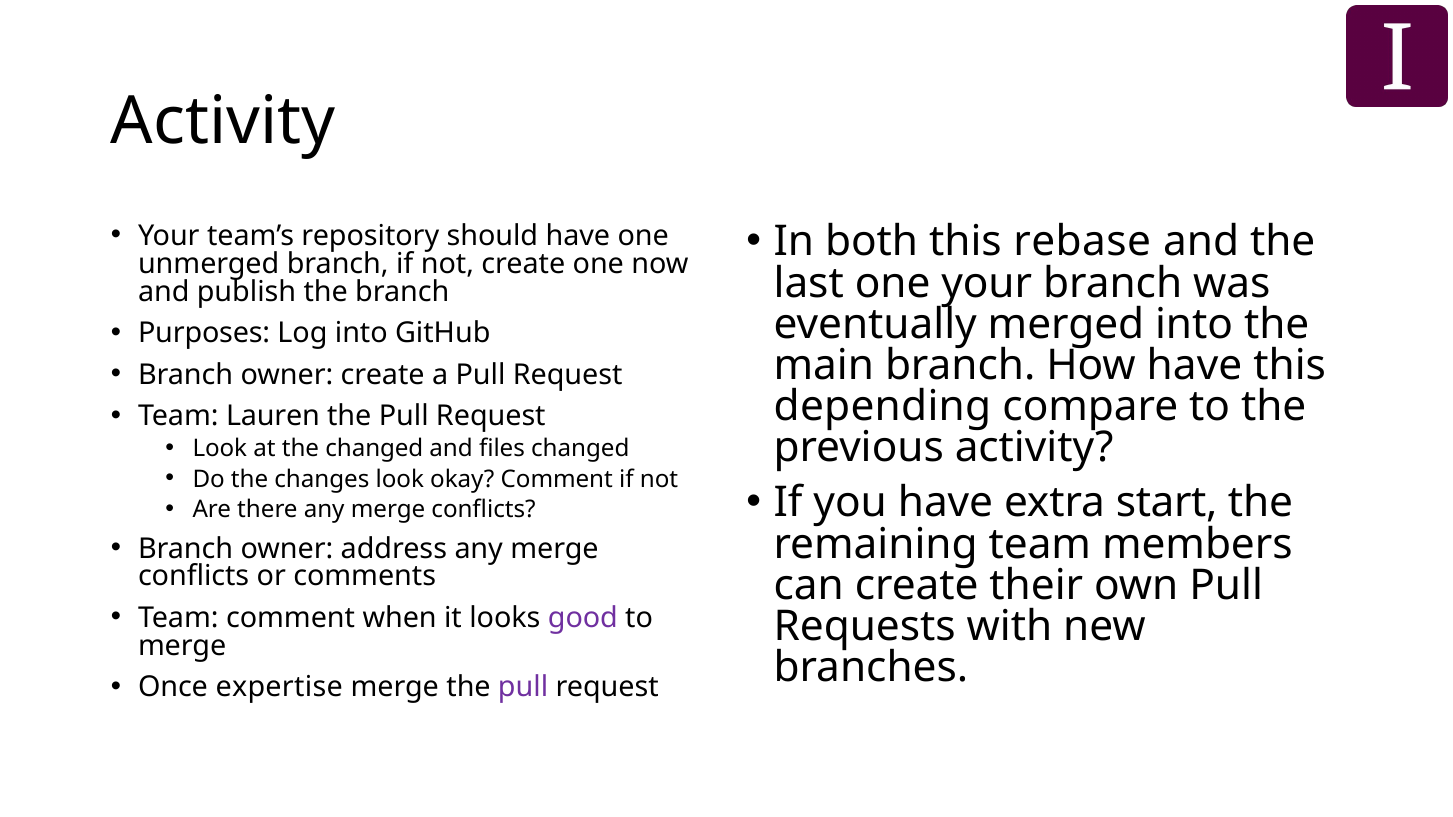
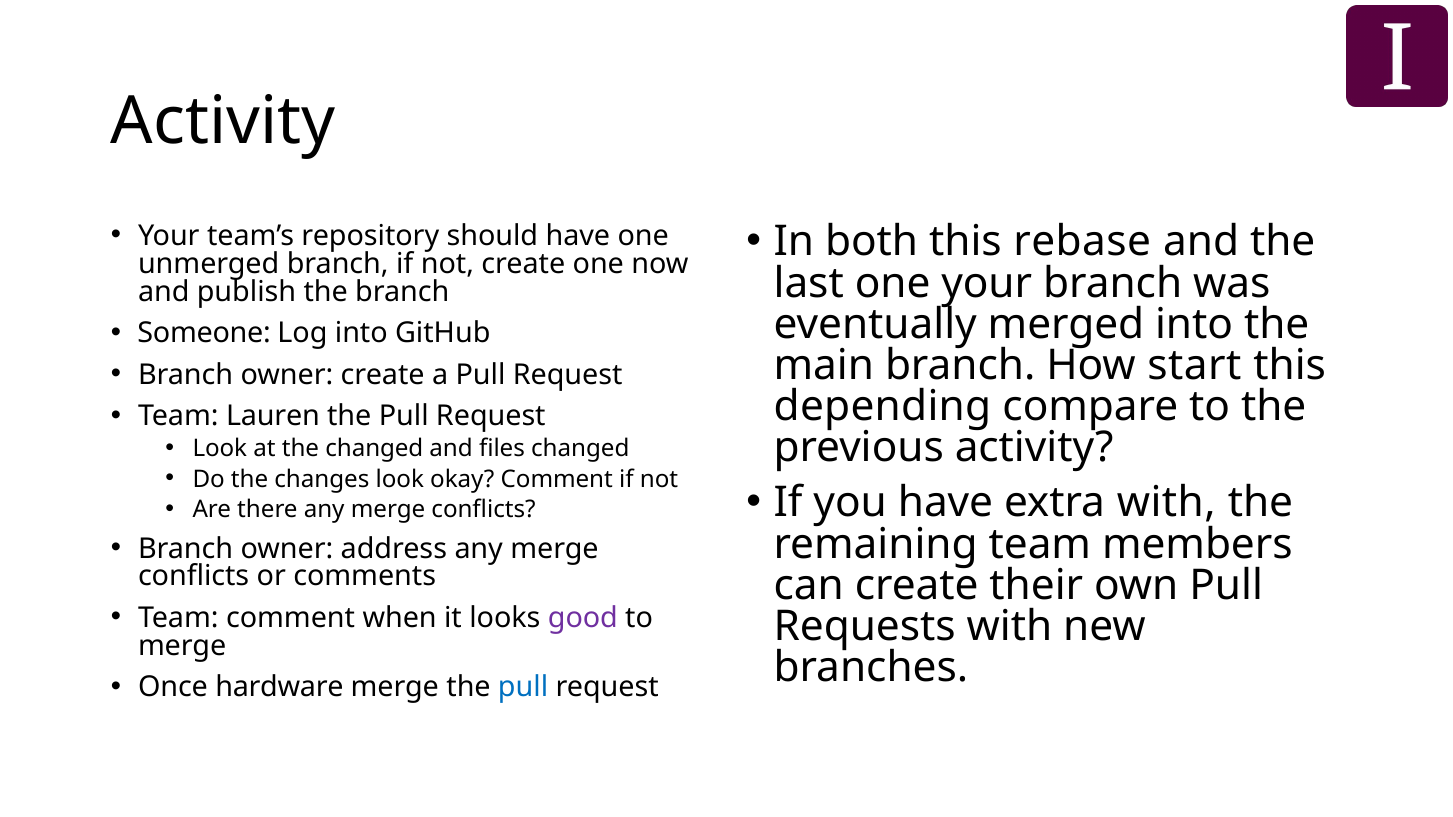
Purposes: Purposes -> Someone (204, 333)
How have: have -> start (1194, 366)
extra start: start -> with (1166, 503)
expertise: expertise -> hardware (279, 688)
pull colour: purple -> blue (523, 688)
